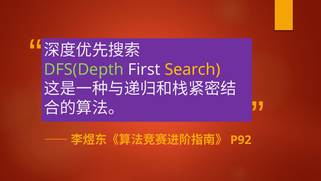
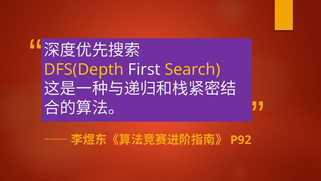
DFS(Depth colour: light green -> yellow (84, 69)
